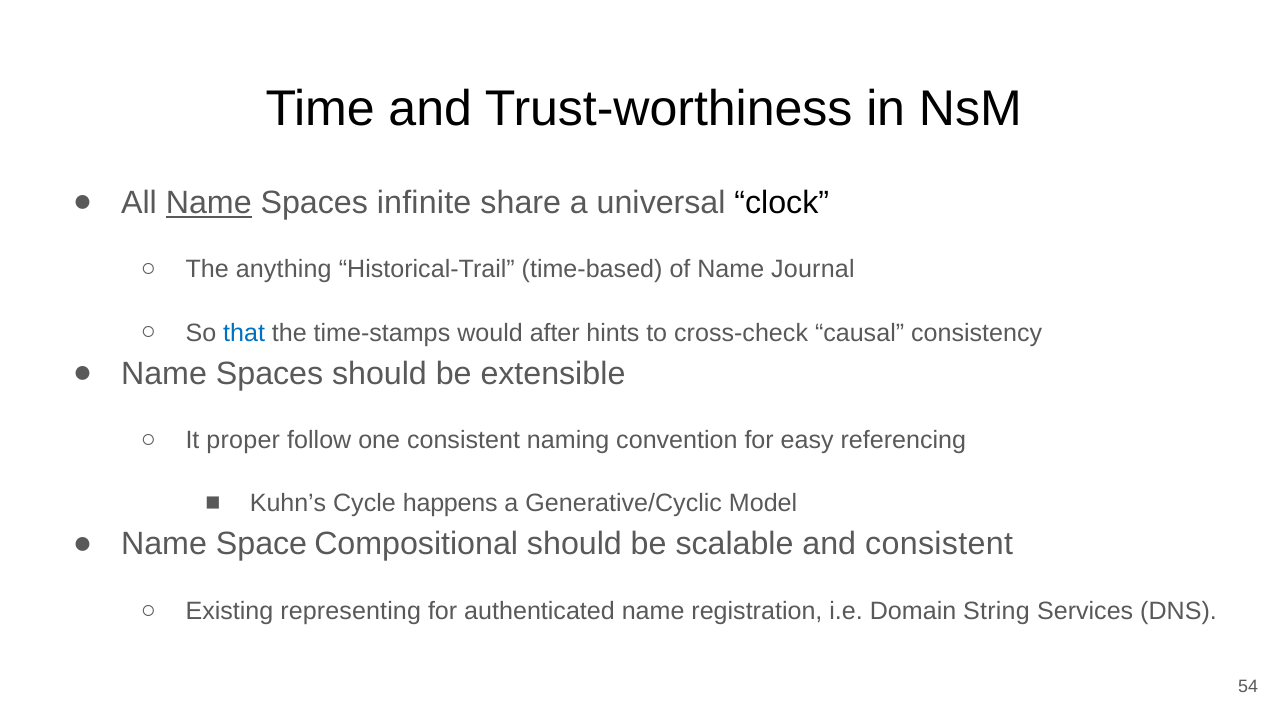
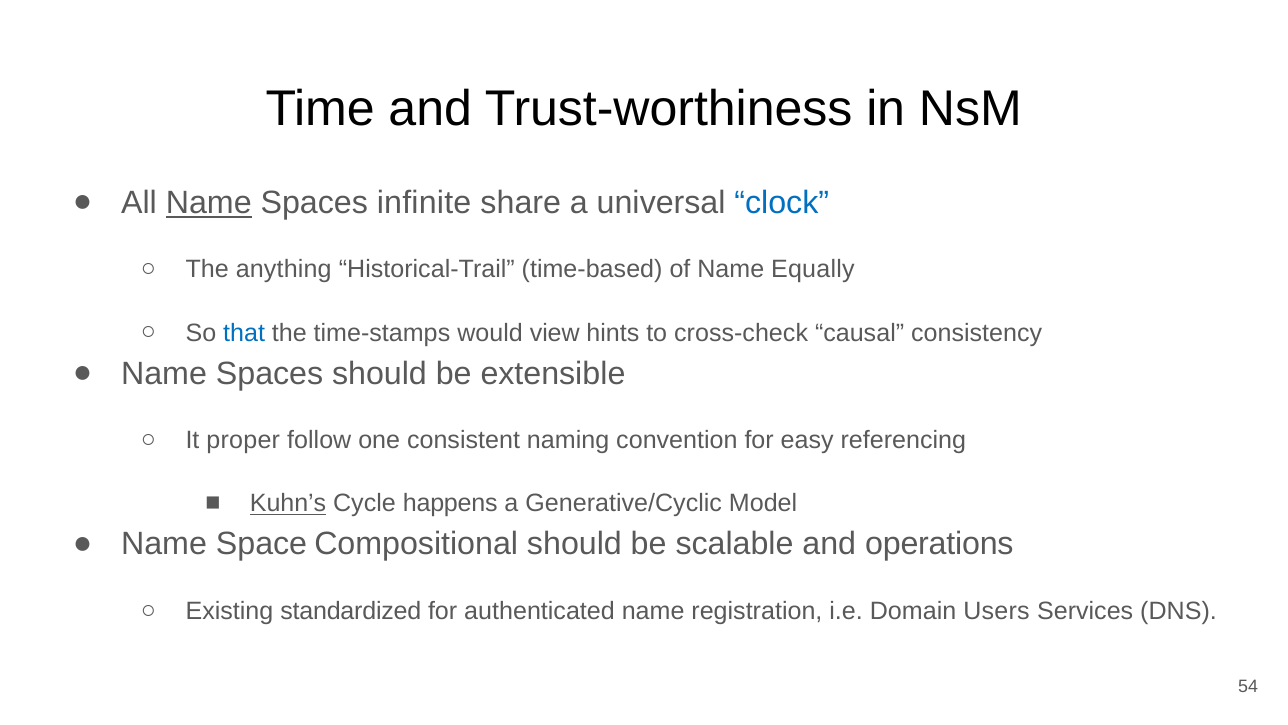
clock colour: black -> blue (782, 203)
Journal: Journal -> Equally (813, 269)
after: after -> view (555, 333)
Kuhn’s underline: none -> present (288, 503)
and consistent: consistent -> operations (939, 544)
representing: representing -> standardized (351, 611)
String: String -> Users (997, 611)
